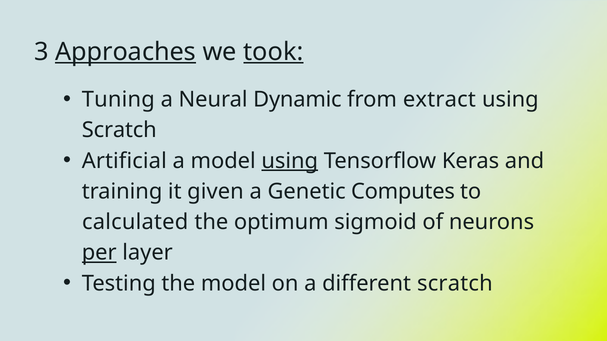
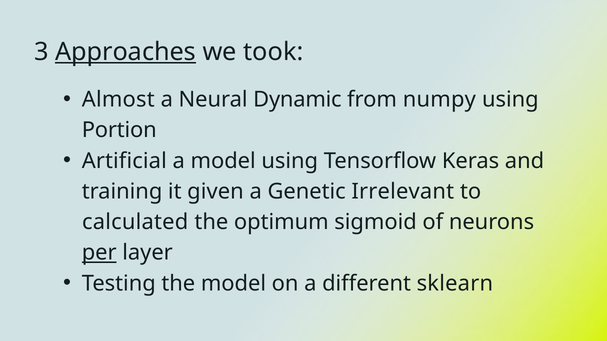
took underline: present -> none (273, 52)
Tuning: Tuning -> Almost (118, 100)
extract: extract -> numpy (439, 100)
Scratch: Scratch -> Portion (119, 130)
using underline: present -> none (290, 161)
Computes: Computes -> Irrelevant (403, 192)
different scratch: scratch -> sklearn (455, 284)
